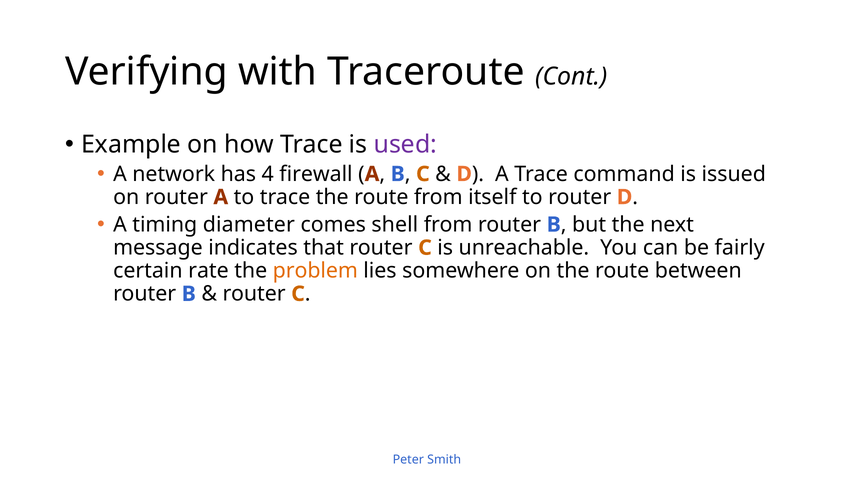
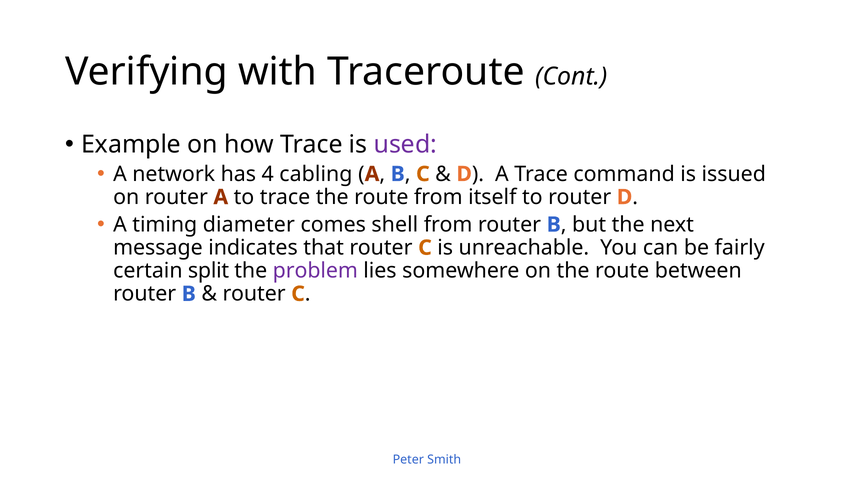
firewall: firewall -> cabling (316, 174)
rate: rate -> split (209, 270)
problem colour: orange -> purple (315, 270)
